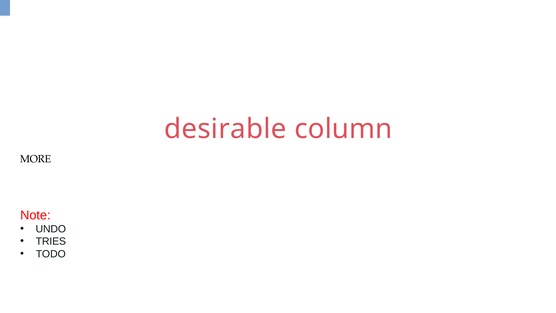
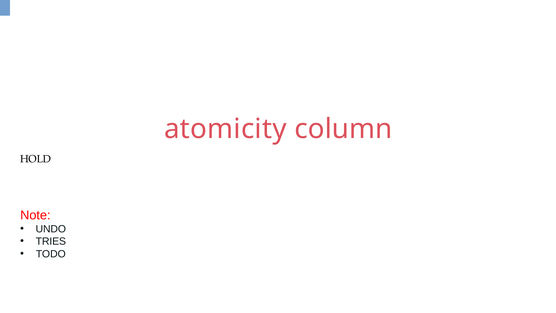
desirable: desirable -> atomicity (225, 129)
MORE: MORE -> HOLD (36, 159)
